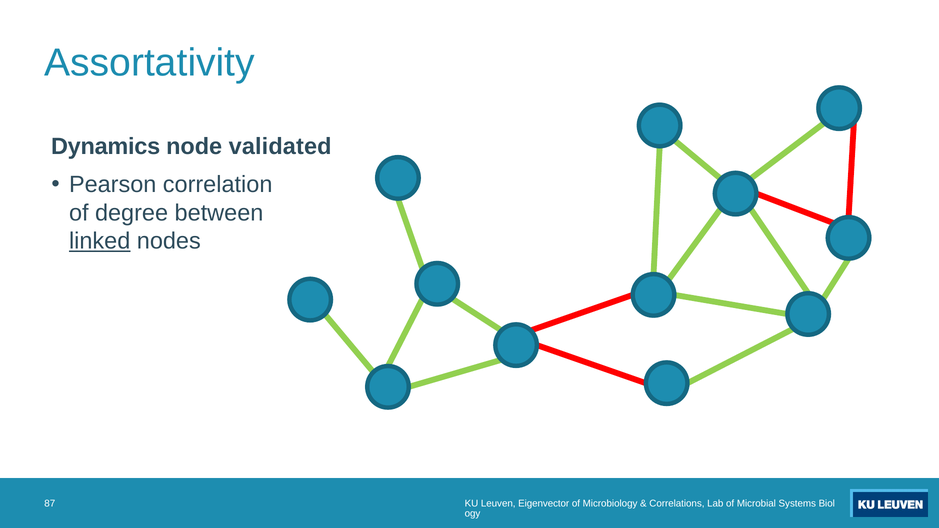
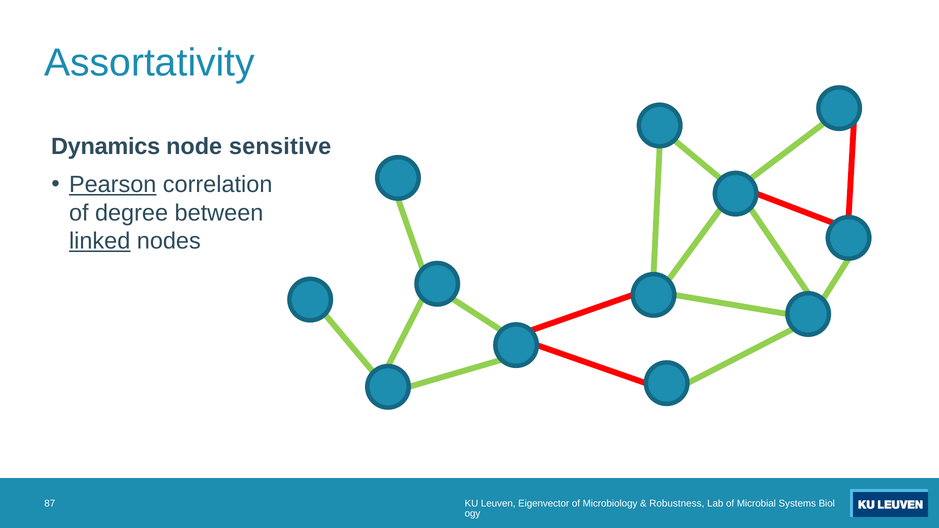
validated: validated -> sensitive (280, 147)
Pearson underline: none -> present (113, 185)
Correlations: Correlations -> Robustness (677, 504)
